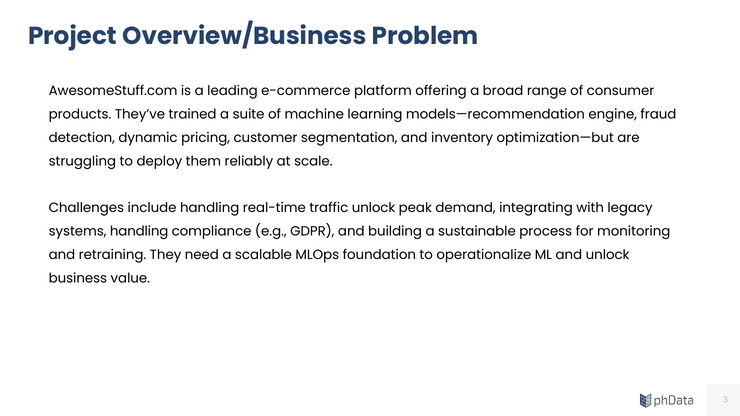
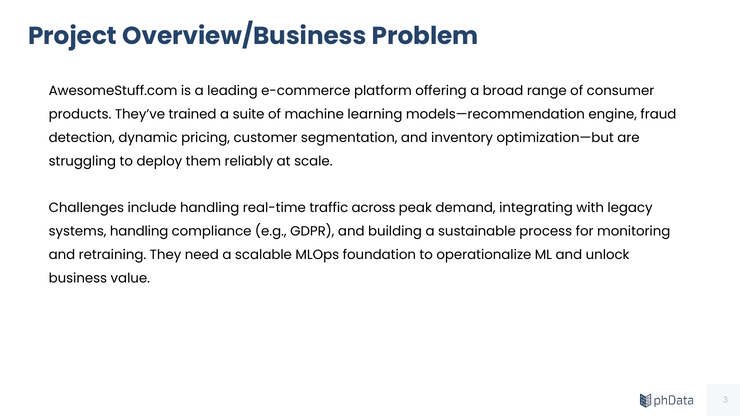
traffic unlock: unlock -> across (374, 208)
